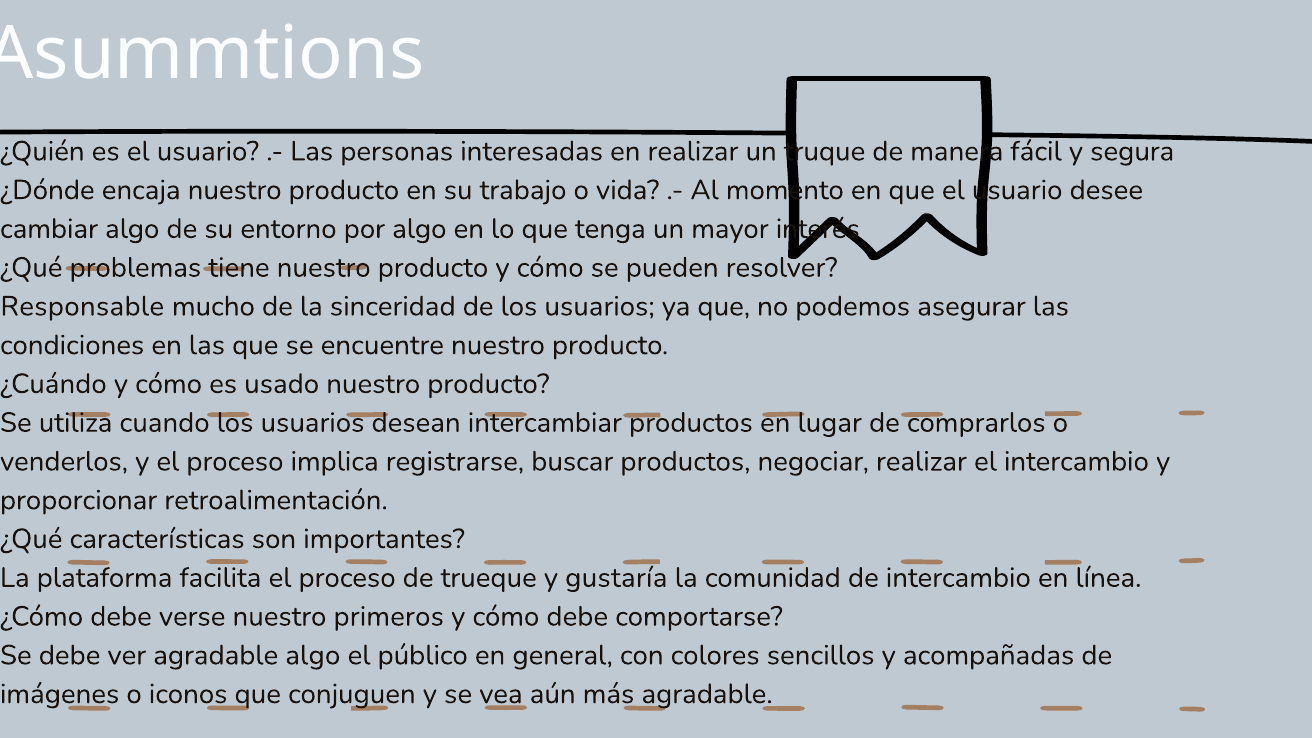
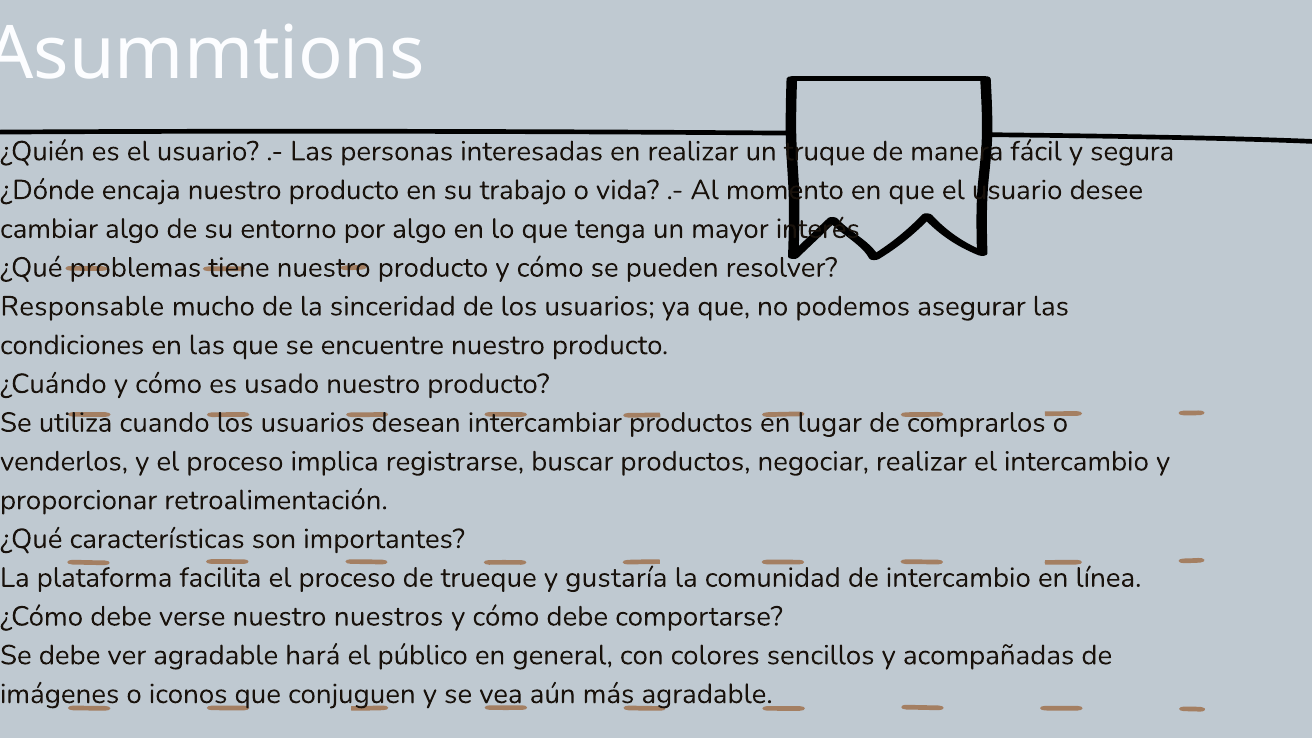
primeros: primeros -> nuestros (389, 616)
agradable algo: algo -> hará (313, 655)
